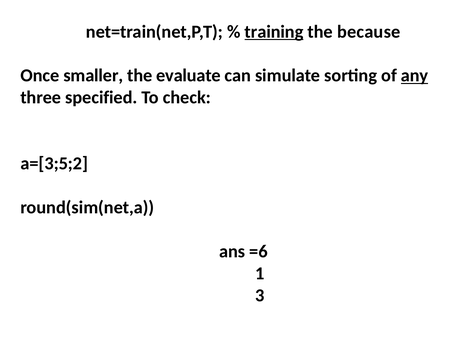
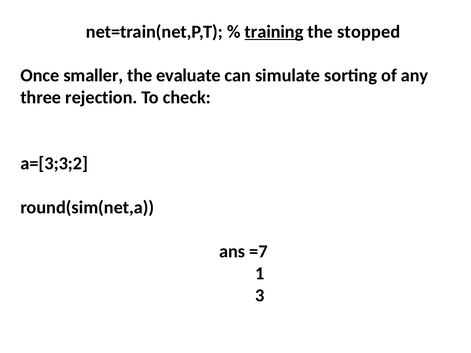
because: because -> stopped (369, 32)
any underline: present -> none (415, 76)
specified: specified -> rejection (101, 98)
a=[3;5;2: a=[3;5;2 -> a=[3;3;2 (54, 164)
=6: =6 -> =7 (258, 252)
